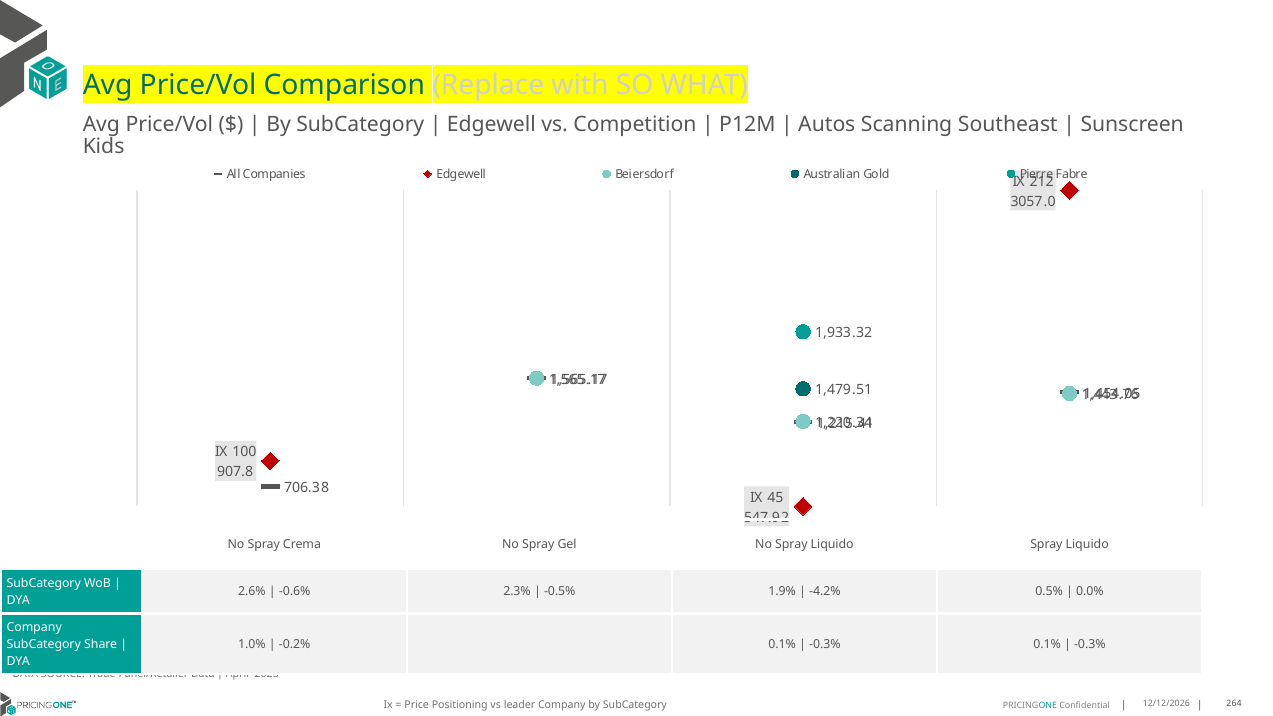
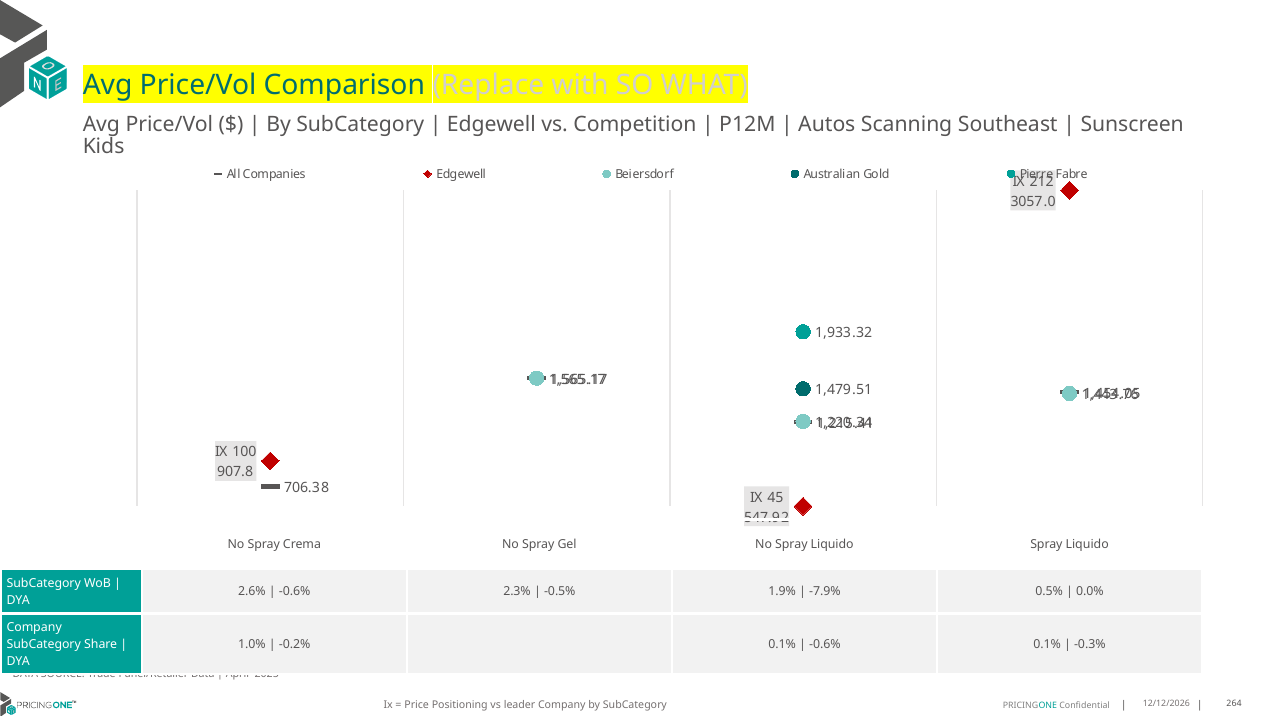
-4.2%: -4.2% -> -7.9% (825, 592)
-0.3%: -0.3% -> -0.6% (825, 644)
